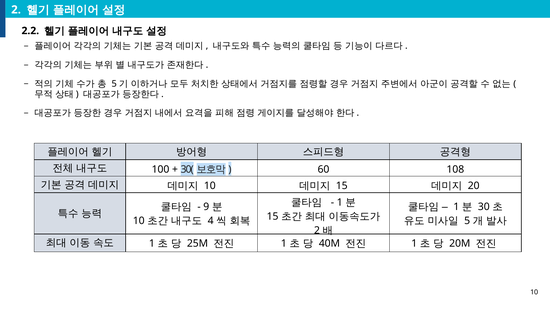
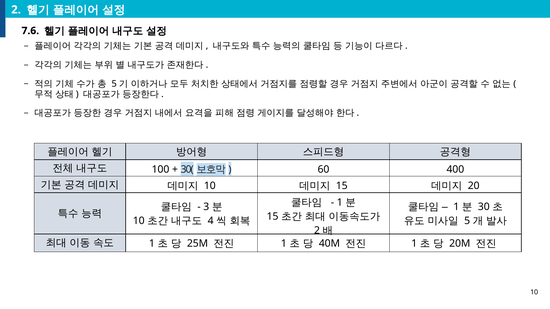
2.2: 2.2 -> 7.6 (30, 31)
108: 108 -> 400 (455, 170)
9: 9 -> 3 (206, 207)
